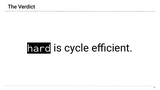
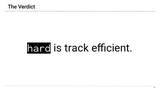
cycle: cycle -> track (77, 48)
